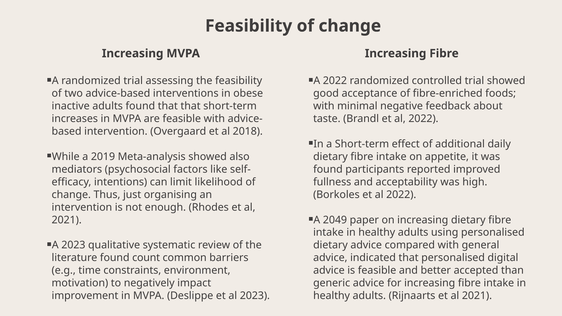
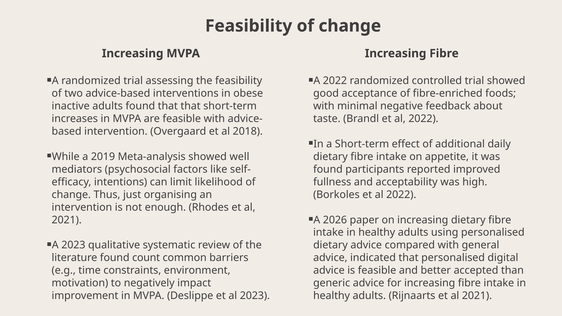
also: also -> well (239, 157)
2049: 2049 -> 2026 (335, 220)
